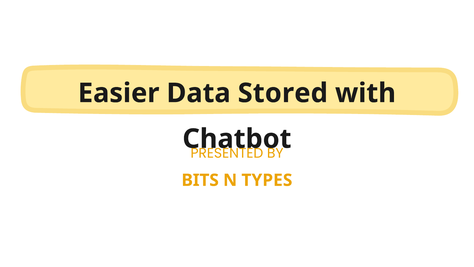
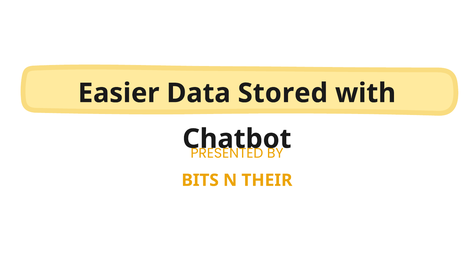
TYPES: TYPES -> THEIR (267, 180)
